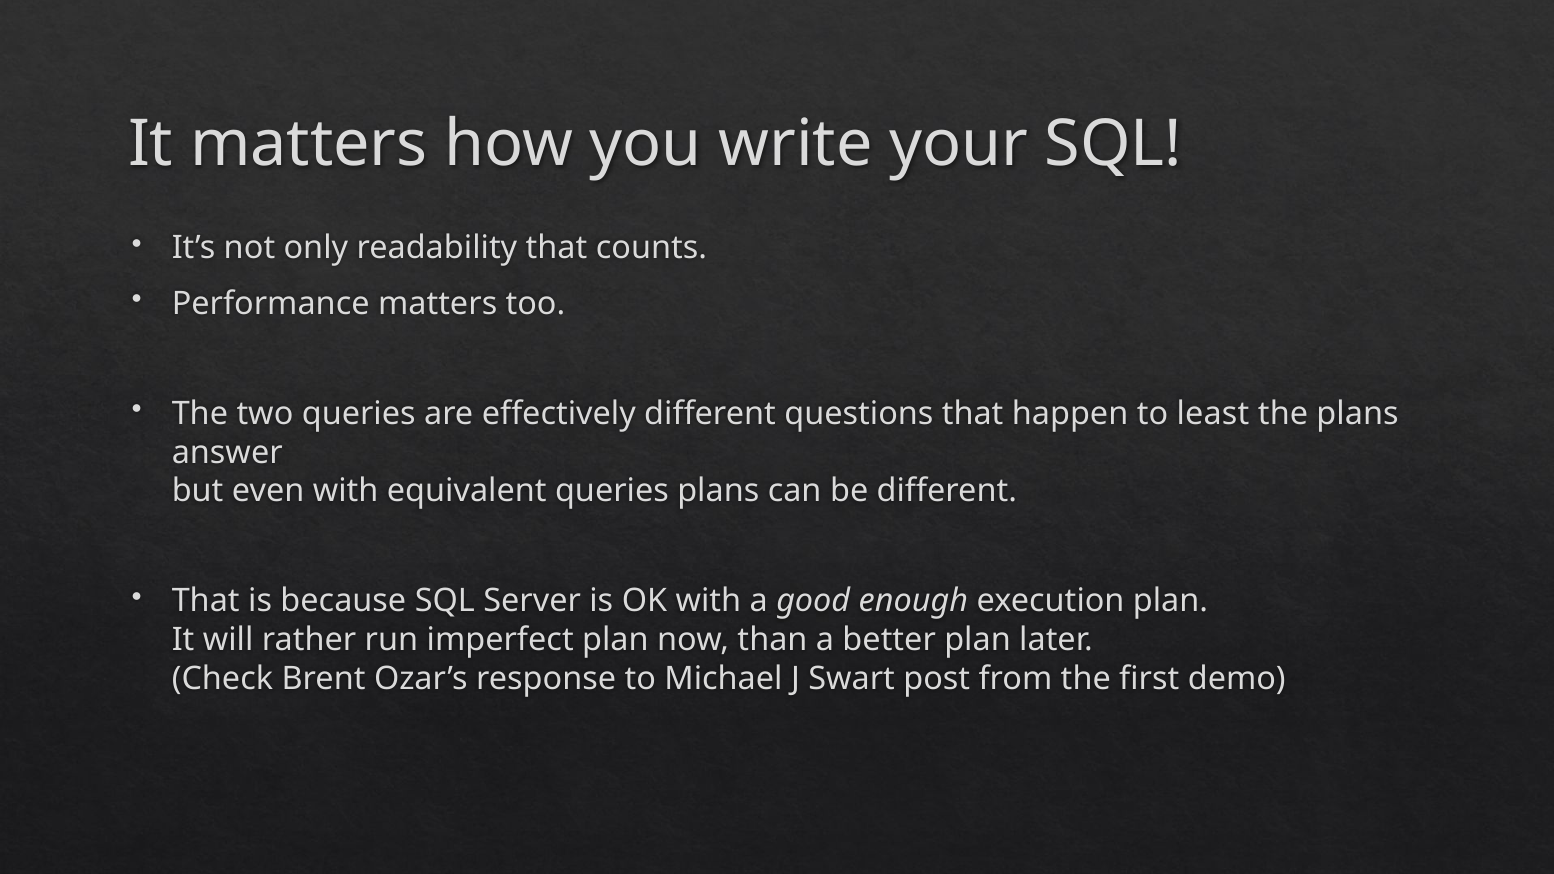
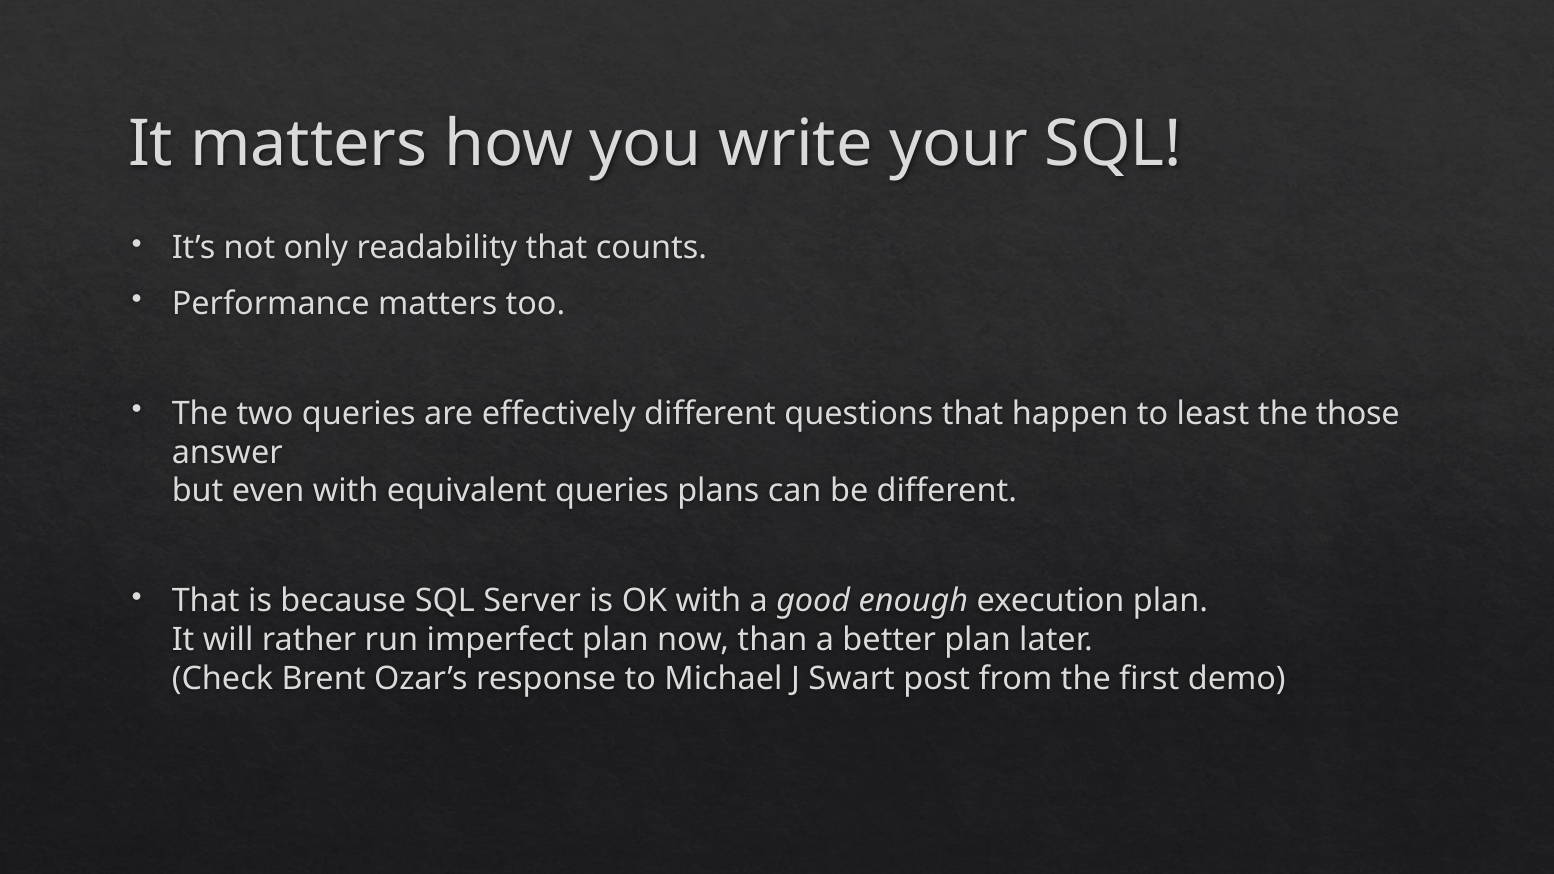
the plans: plans -> those (1358, 414)
